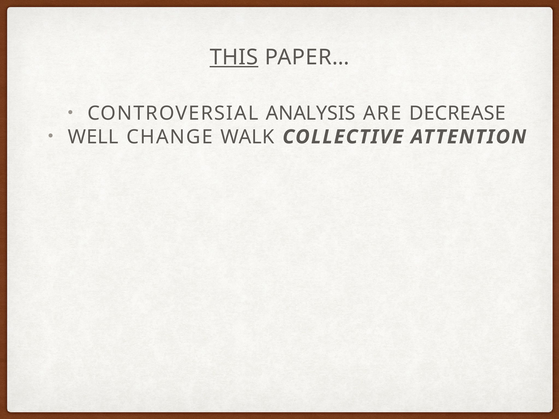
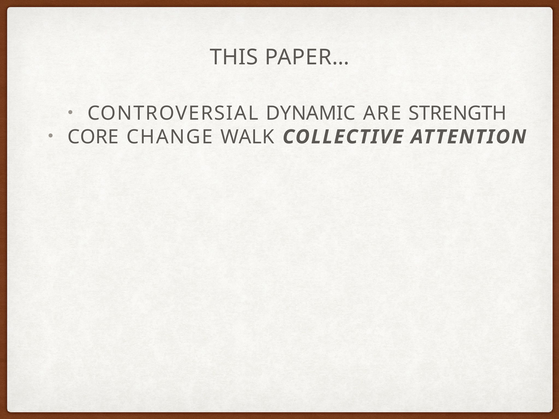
THIS underline: present -> none (234, 57)
ANALYSIS: ANALYSIS -> DYNAMIC (311, 113)
DECREASE: DECREASE -> STRENGTH (458, 113)
WELL: WELL -> CORE (93, 137)
